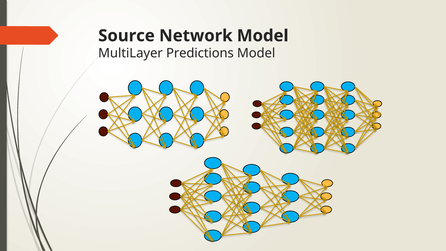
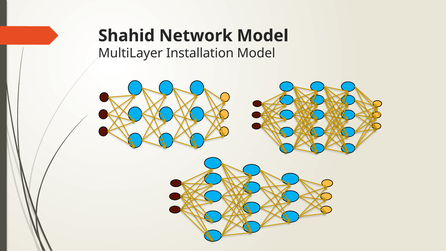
Source: Source -> Shahid (126, 36)
Predictions: Predictions -> Installation (200, 53)
